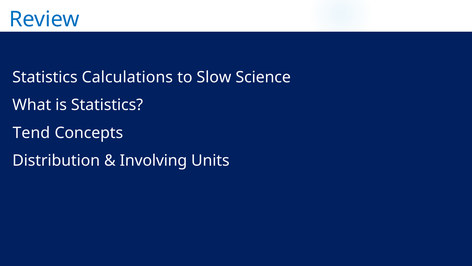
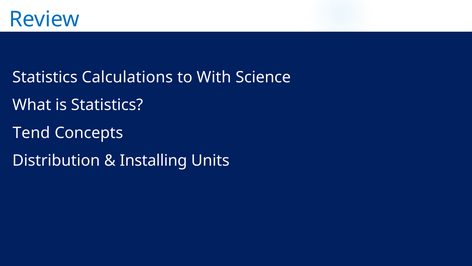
to Slow: Slow -> With (214, 77)
Involving: Involving -> Installing (153, 160)
